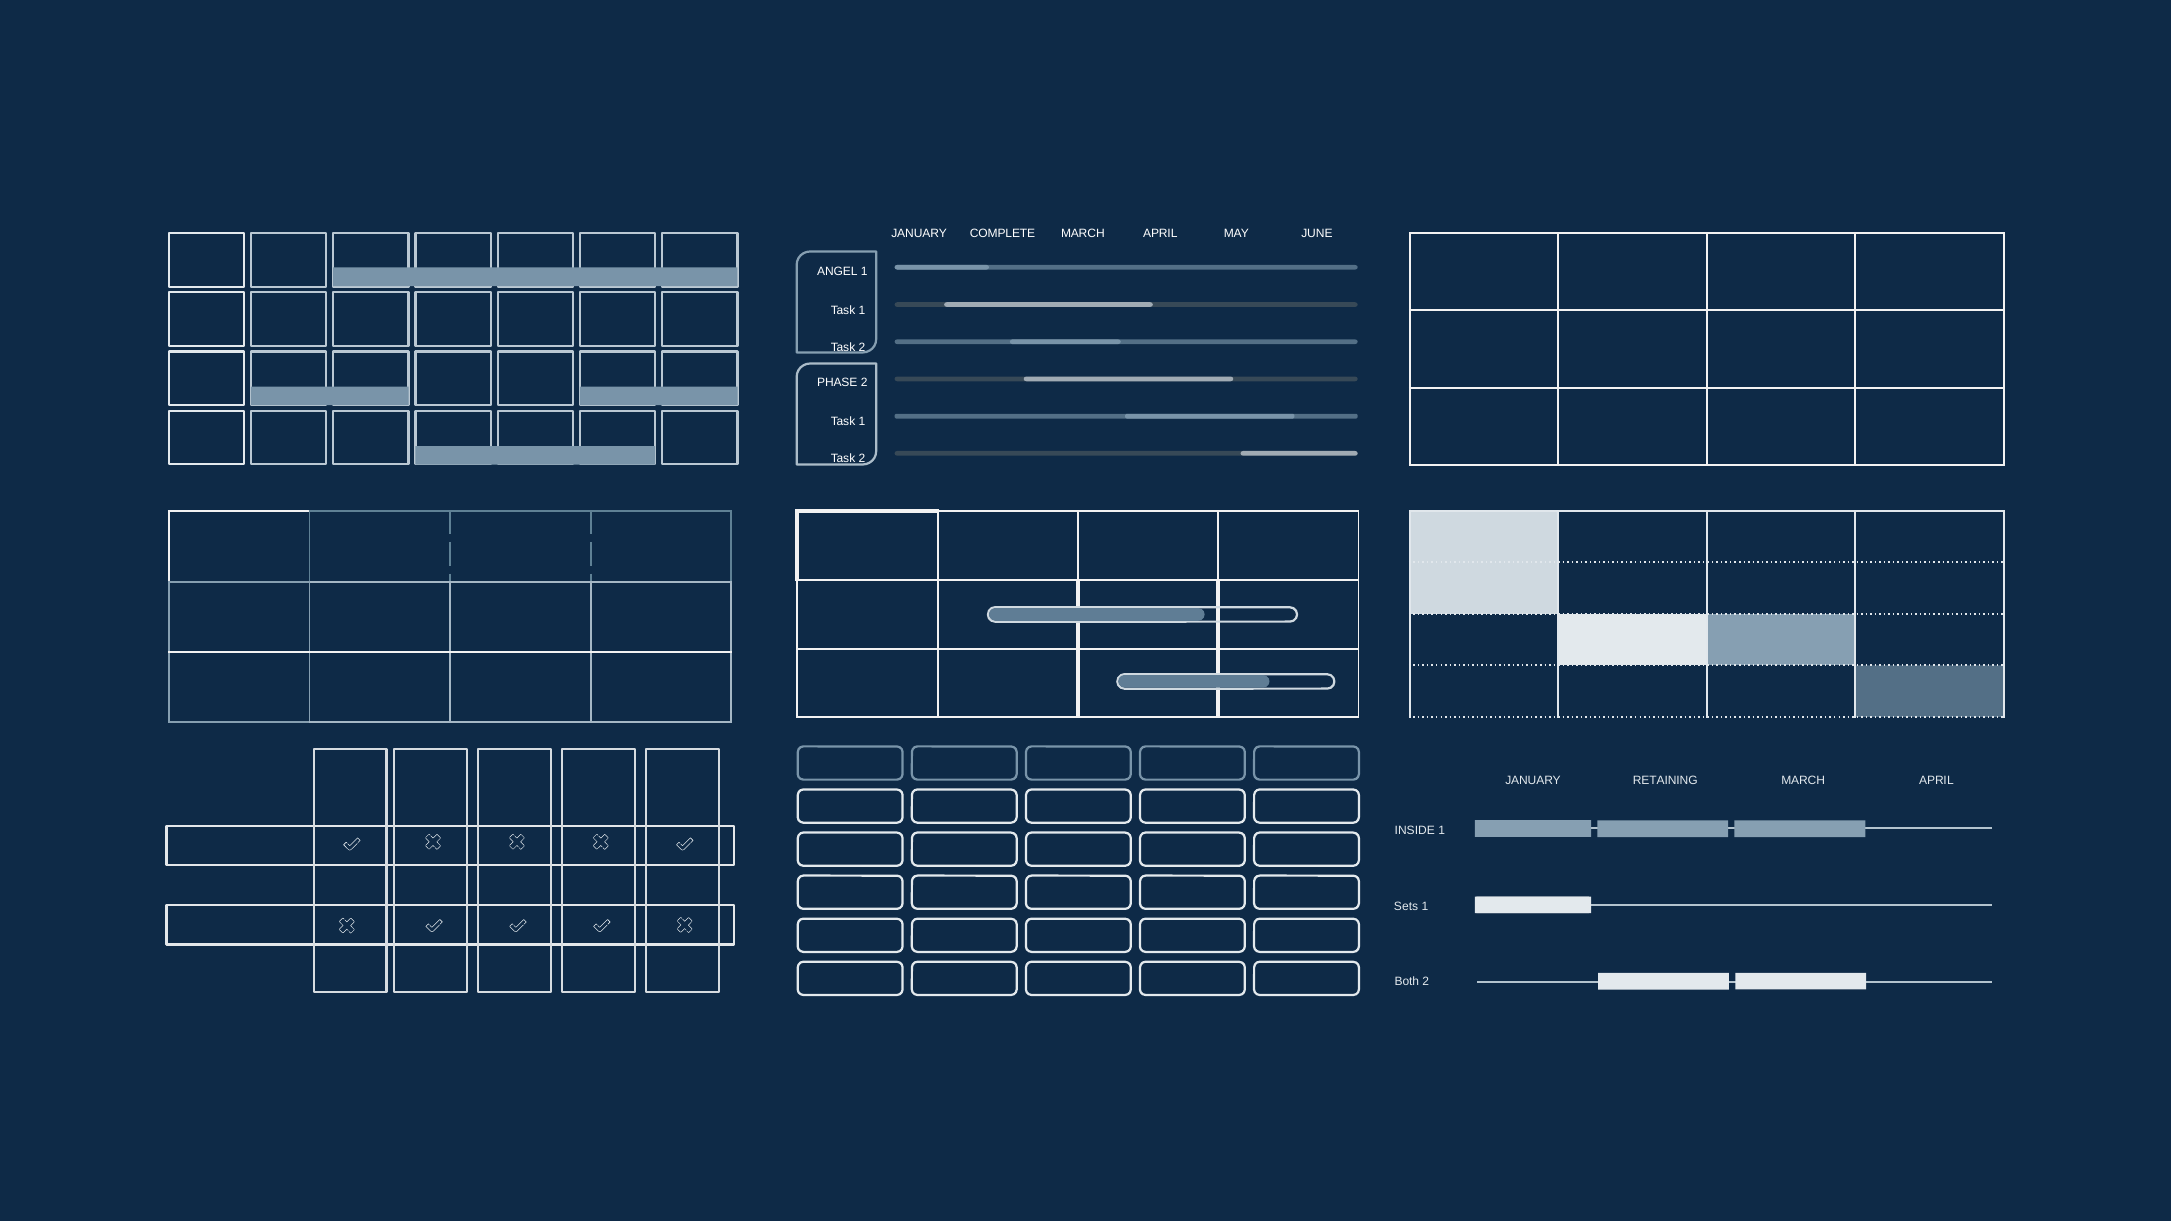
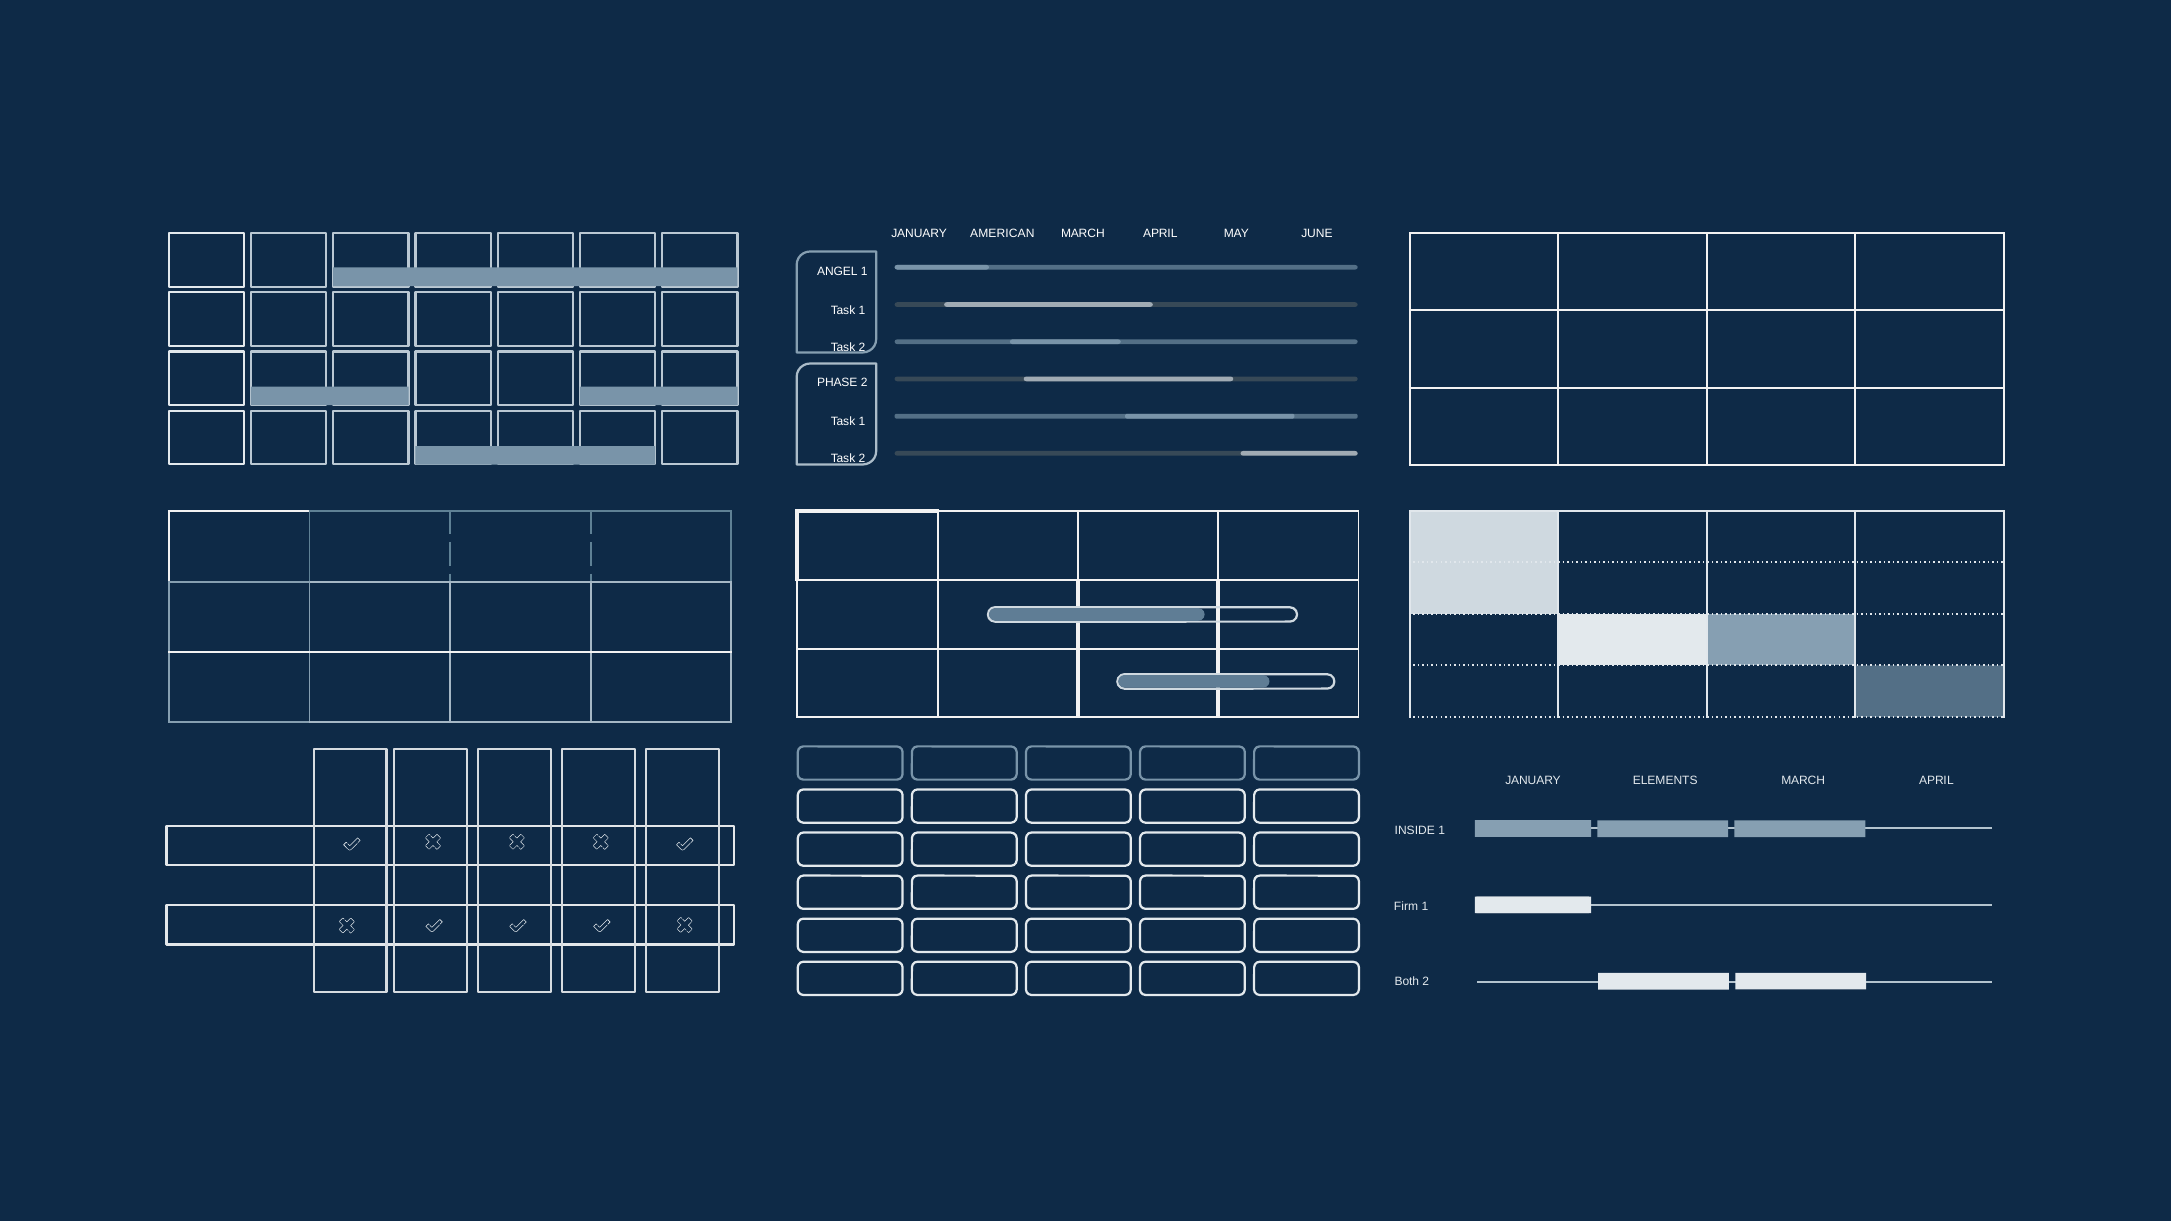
COMPLETE: COMPLETE -> AMERICAN (1002, 234)
RETAINING: RETAINING -> ELEMENTS (1665, 781)
Sets: Sets -> Firm (1406, 907)
